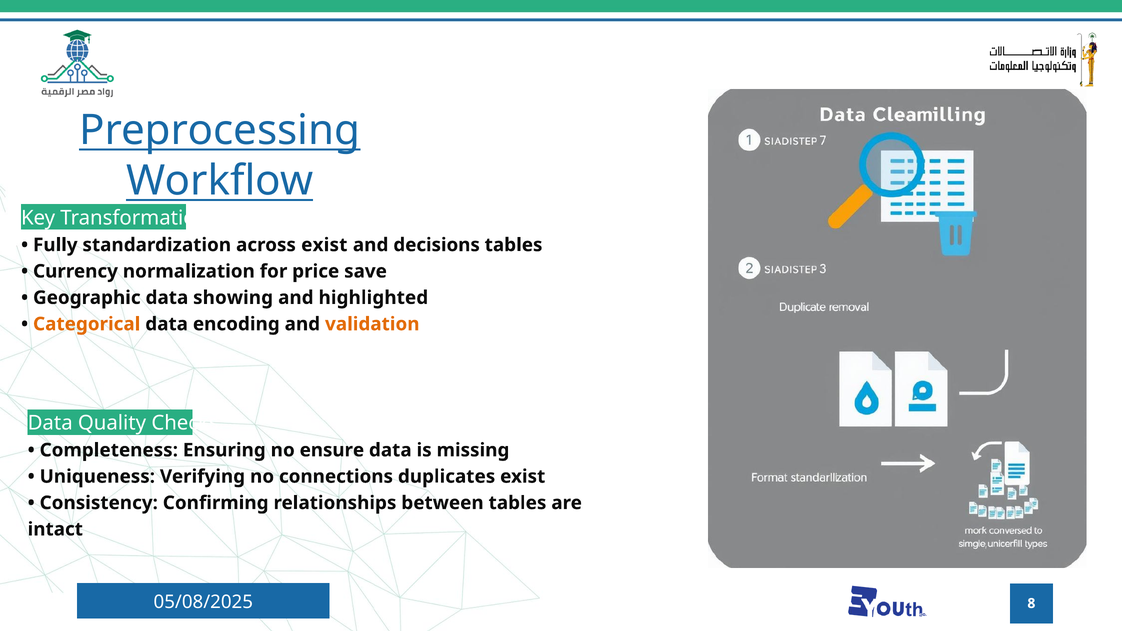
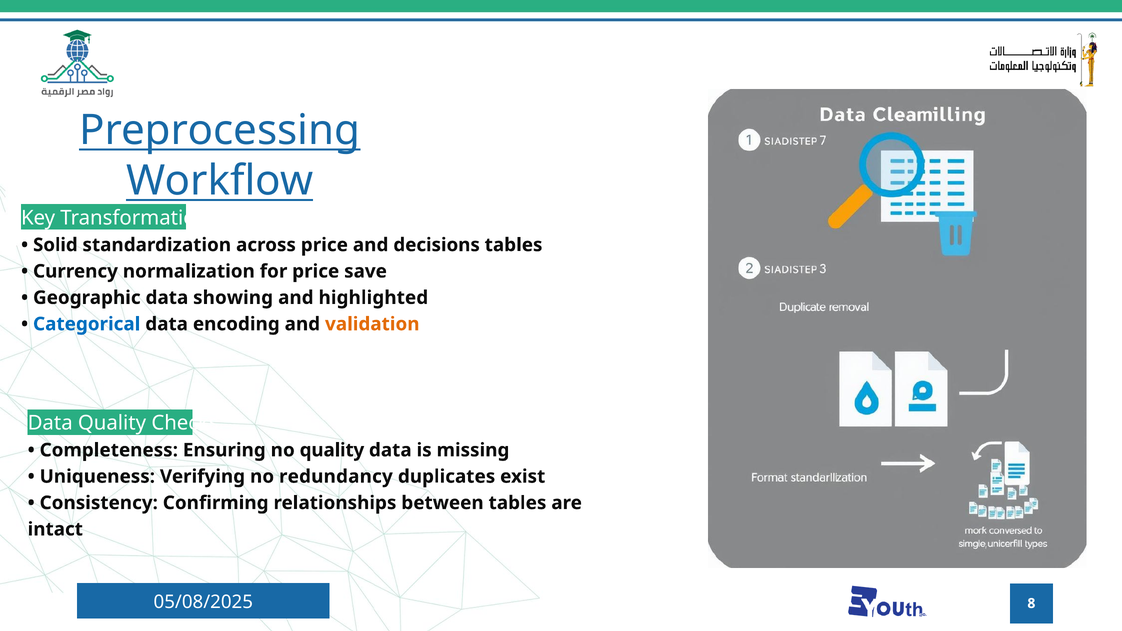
Fully: Fully -> Solid (55, 245)
across exist: exist -> price (324, 245)
Categorical colour: orange -> blue (87, 324)
no ensure: ensure -> quality (332, 450)
connections: connections -> redundancy (336, 477)
